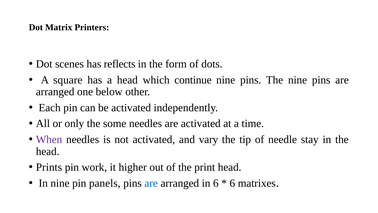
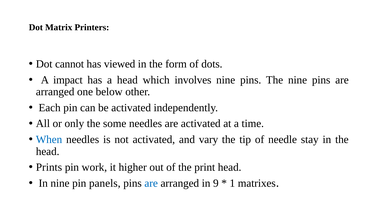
scenes: scenes -> cannot (70, 64)
reflects: reflects -> viewed (120, 64)
square: square -> impact (68, 80)
continue: continue -> involves (193, 80)
When colour: purple -> blue (49, 139)
in 6: 6 -> 9 (216, 183)
6: 6 -> 1 (232, 183)
